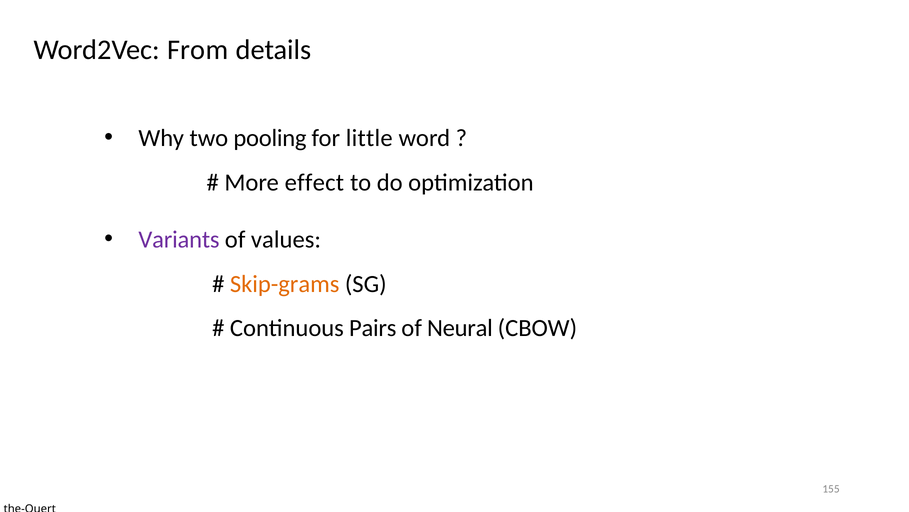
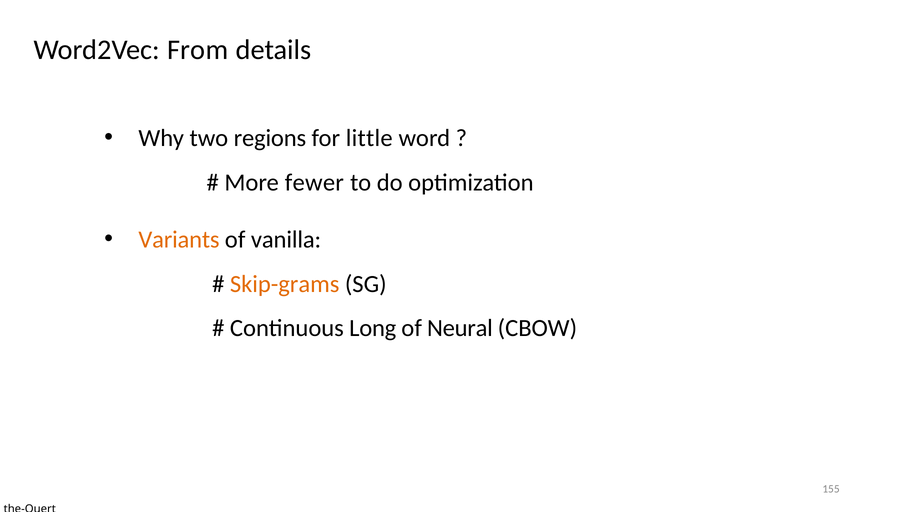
pooling: pooling -> regions (270, 138)
effect: effect -> fewer (314, 182)
Variants colour: purple -> orange (179, 239)
values: values -> vanilla (286, 239)
Pairs: Pairs -> Long (373, 328)
